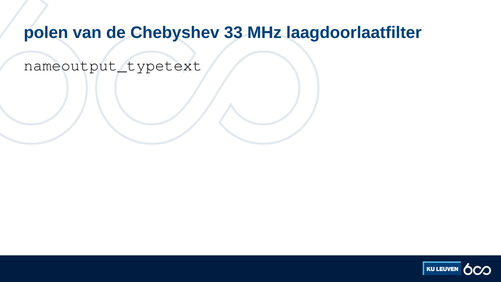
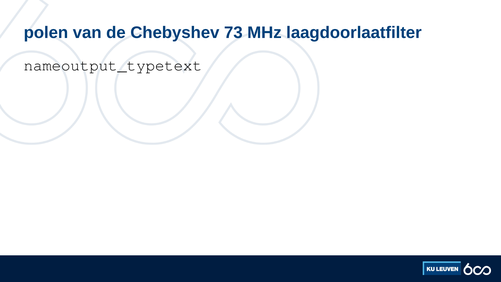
33: 33 -> 73 (233, 33)
